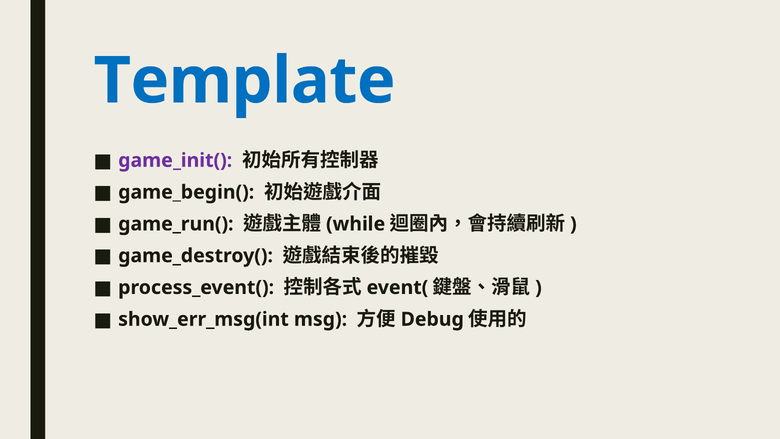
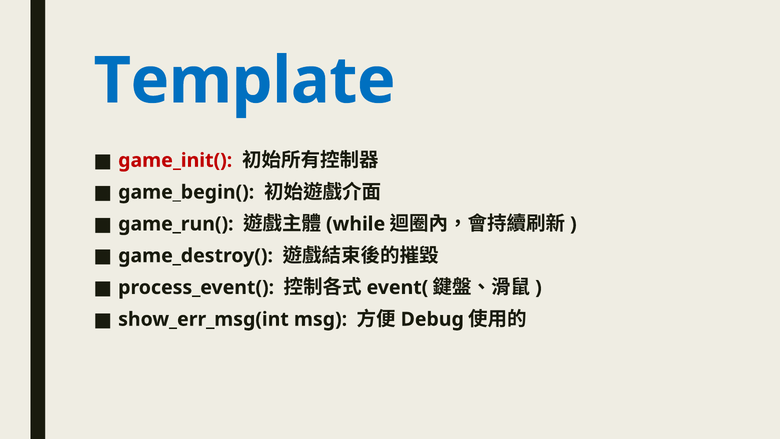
game_init( colour: purple -> red (175, 160)
